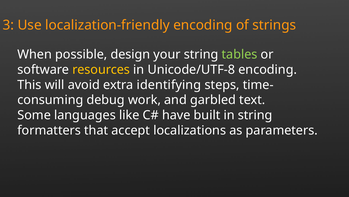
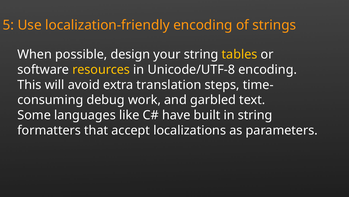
3: 3 -> 5 (8, 25)
tables colour: light green -> yellow (240, 54)
identifying: identifying -> translation (169, 85)
